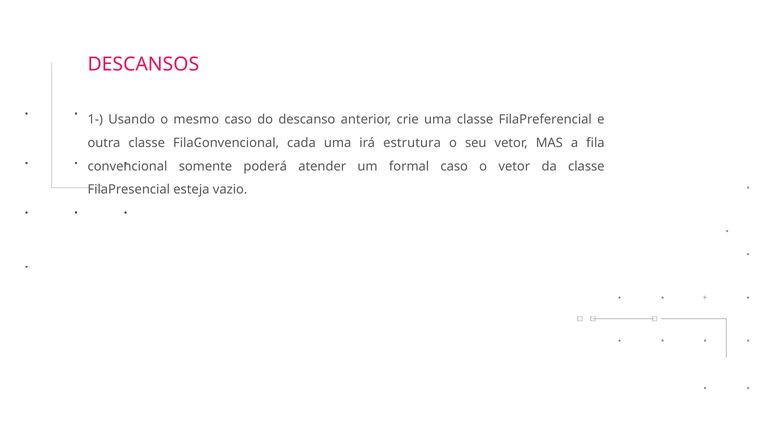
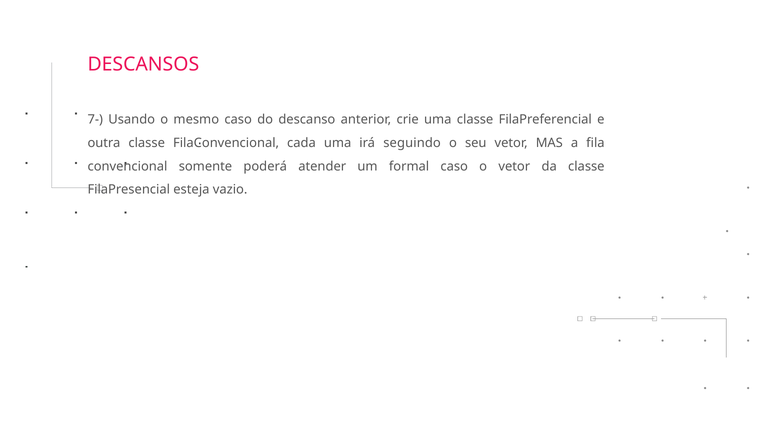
1-: 1- -> 7- (95, 120)
estrutura: estrutura -> seguindo (412, 143)
